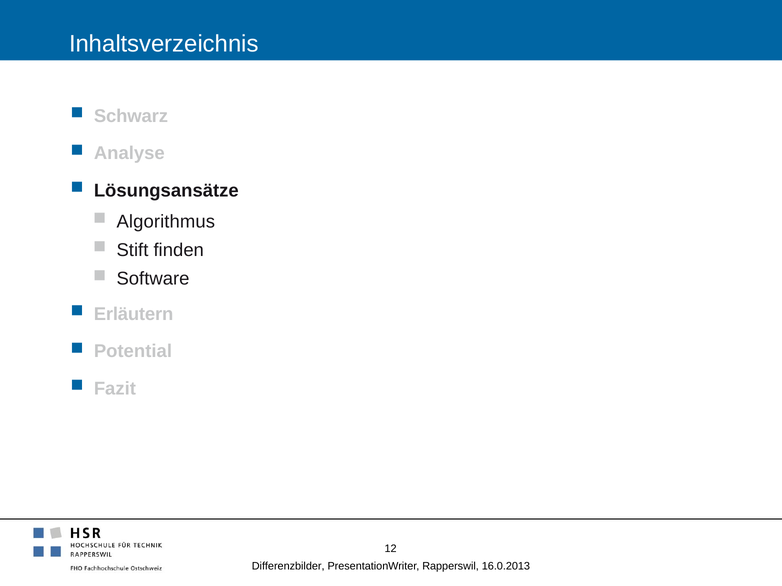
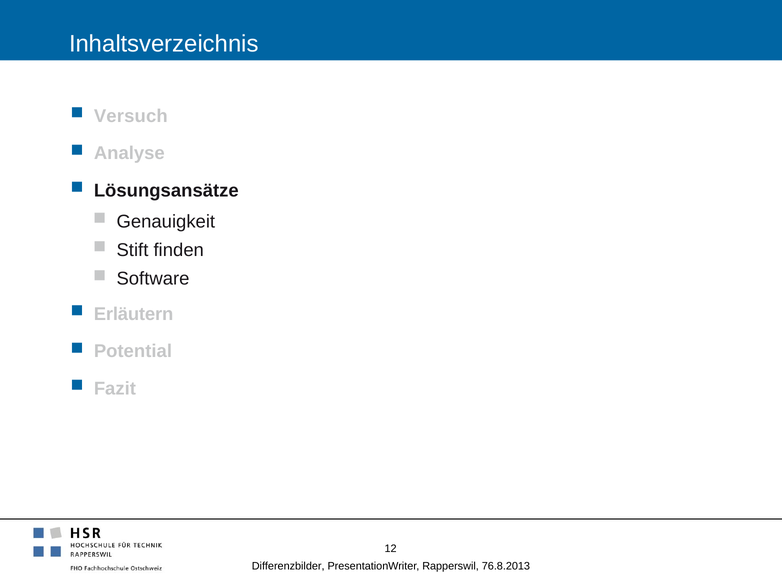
Schwarz: Schwarz -> Versuch (131, 116)
Algorithmus: Algorithmus -> Genauigkeit (166, 222)
16.0.2013: 16.0.2013 -> 76.8.2013 (506, 566)
